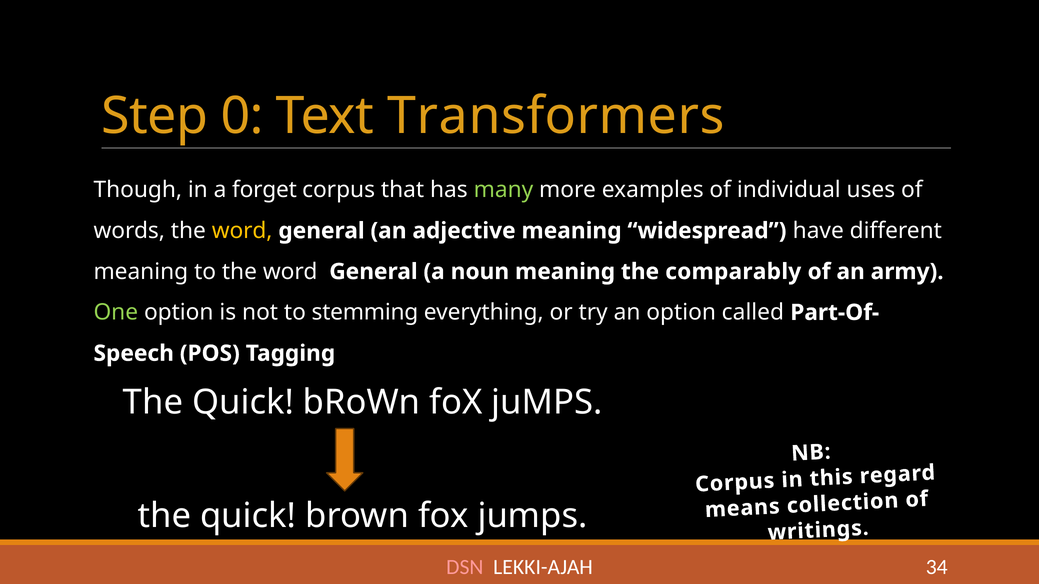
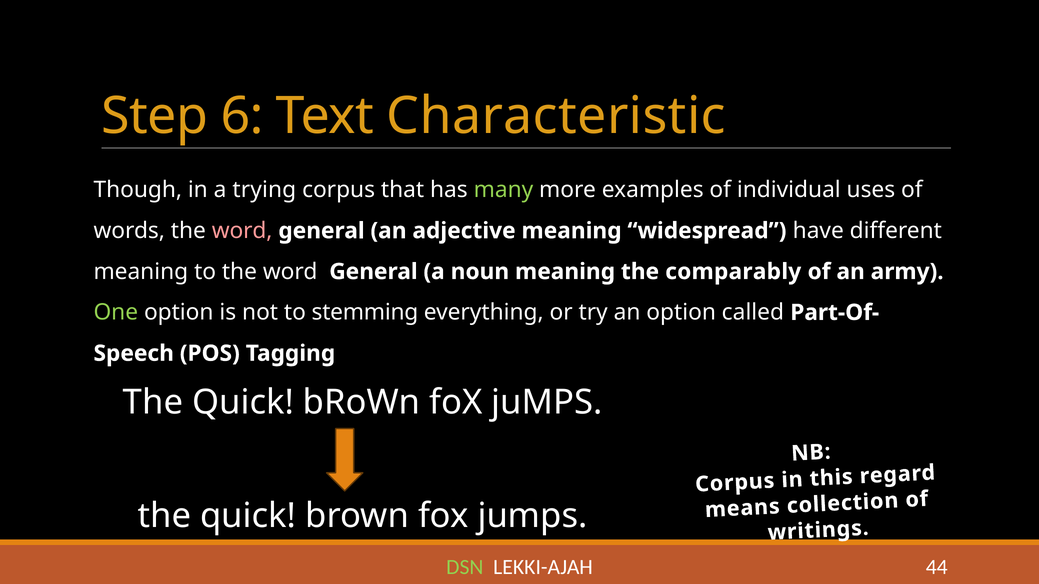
0: 0 -> 6 (242, 116)
Transformers: Transformers -> Characteristic (556, 116)
forget: forget -> trying (264, 190)
word colour: yellow -> pink (242, 231)
DSN colour: pink -> light green (465, 568)
34: 34 -> 44 (937, 567)
